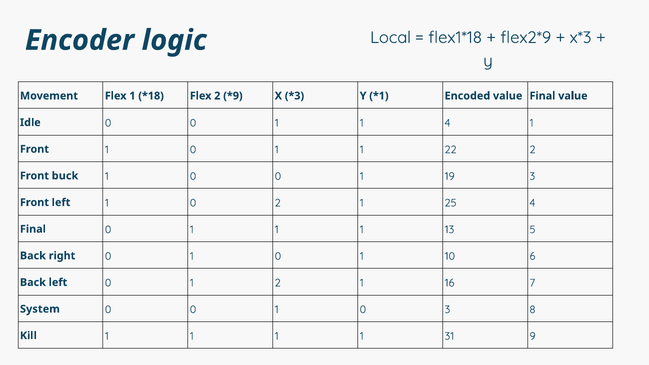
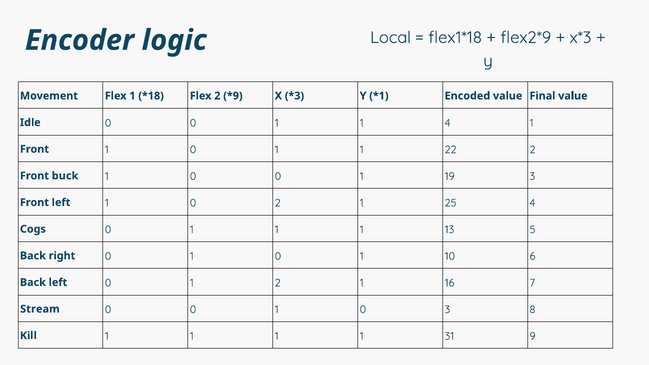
Final: Final -> Cogs (33, 229)
System: System -> Stream (40, 309)
